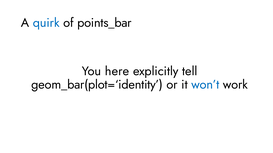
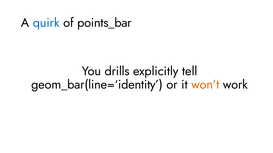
here: here -> drills (117, 71)
geom_bar(plot=‘identity: geom_bar(plot=‘identity -> geom_bar(line=‘identity (97, 85)
won’t colour: blue -> orange (205, 85)
